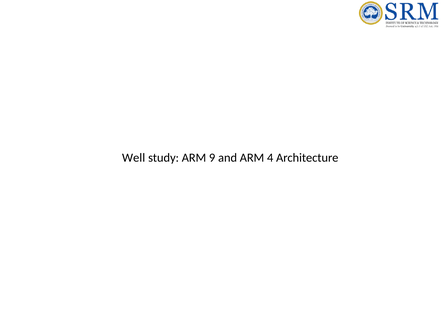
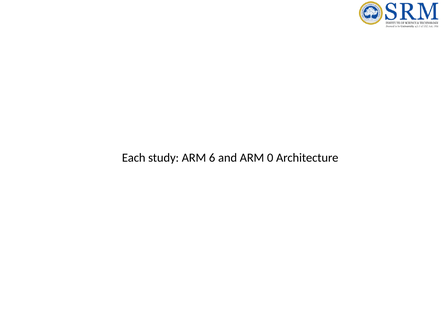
Well: Well -> Each (134, 158)
9: 9 -> 6 (212, 158)
4: 4 -> 0 (270, 158)
